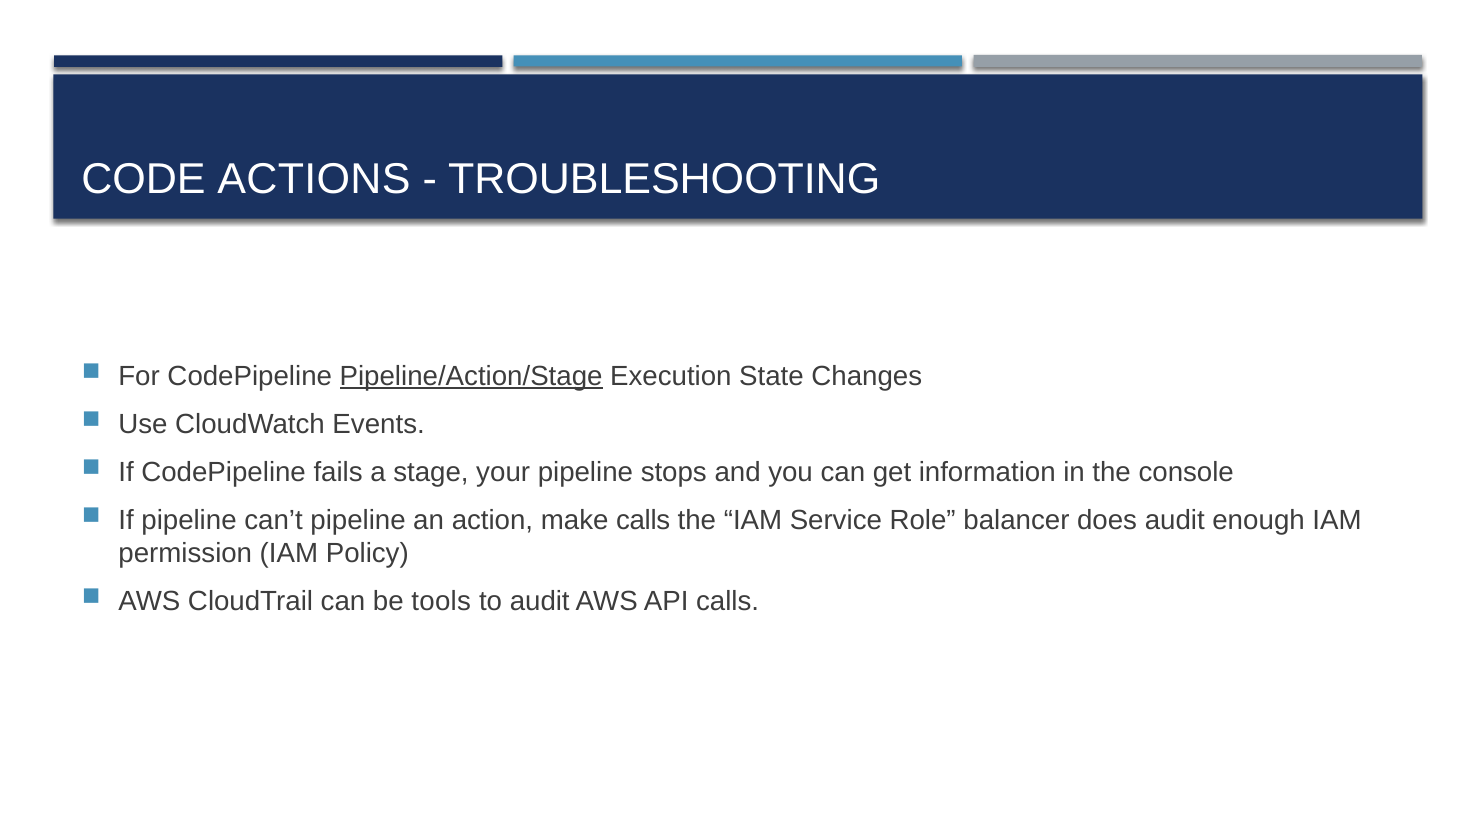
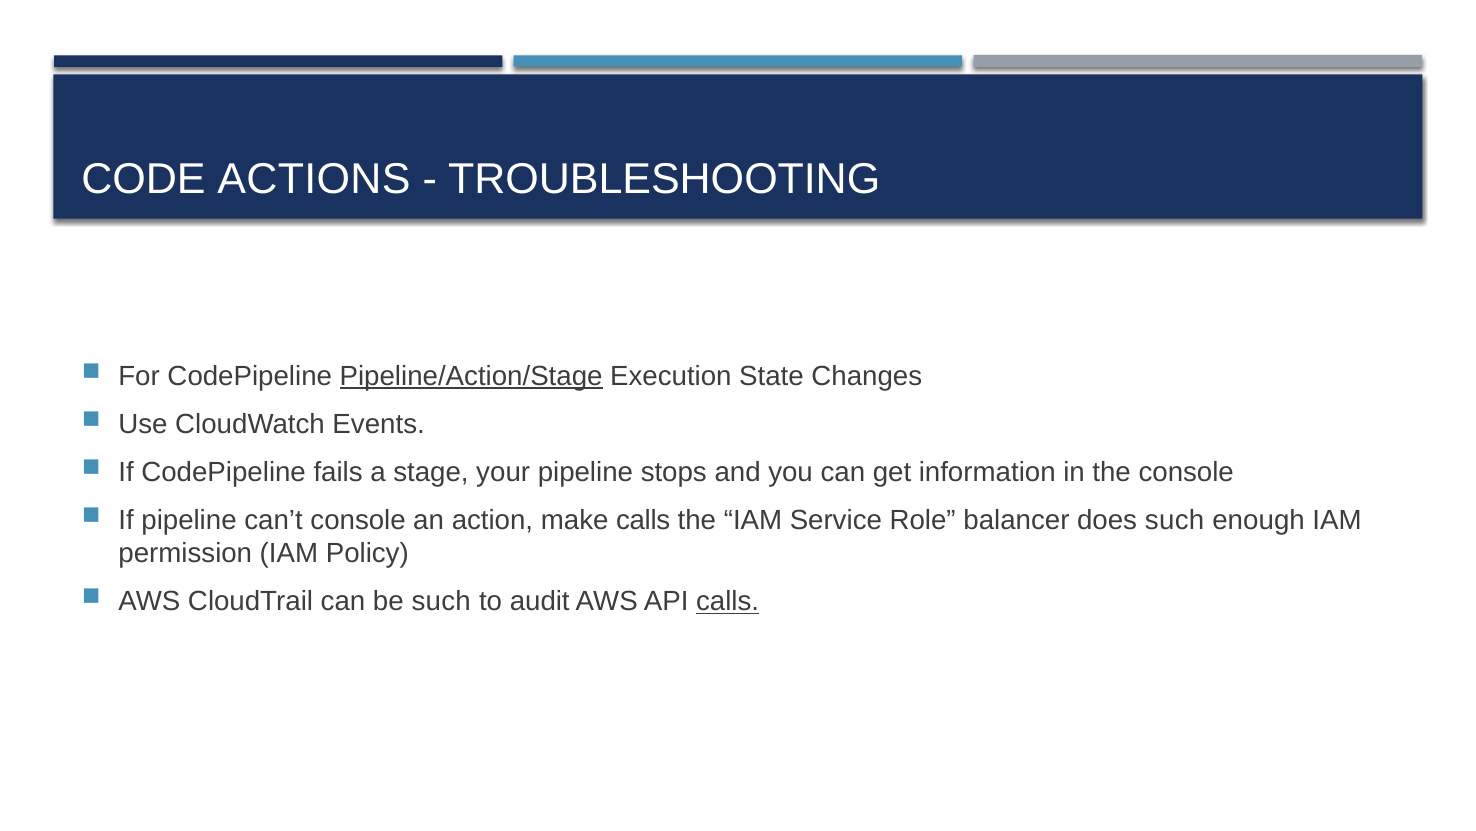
can’t pipeline: pipeline -> console (358, 520)
does audit: audit -> such (1175, 520)
be tools: tools -> such (441, 601)
calls underline: none -> present (728, 601)
